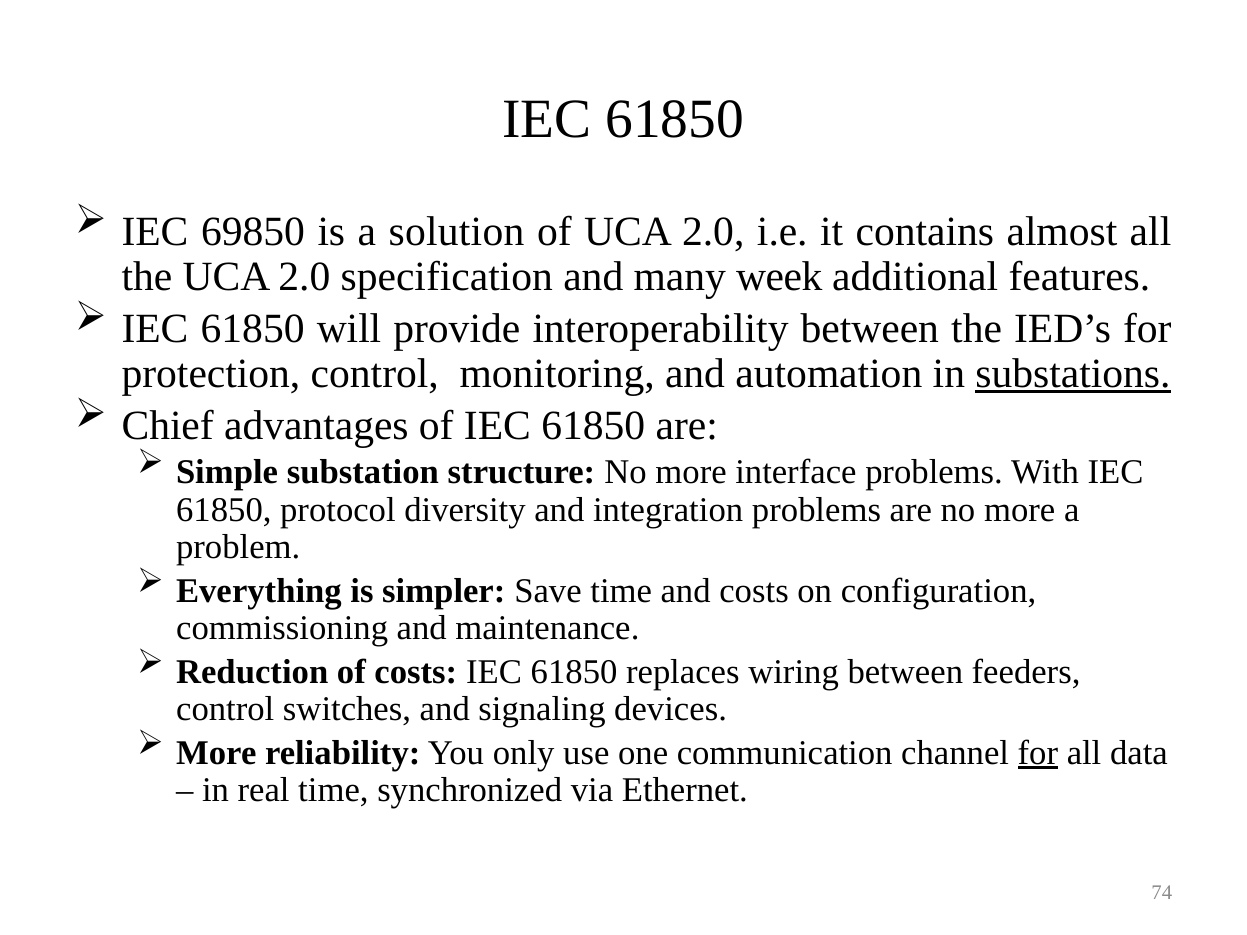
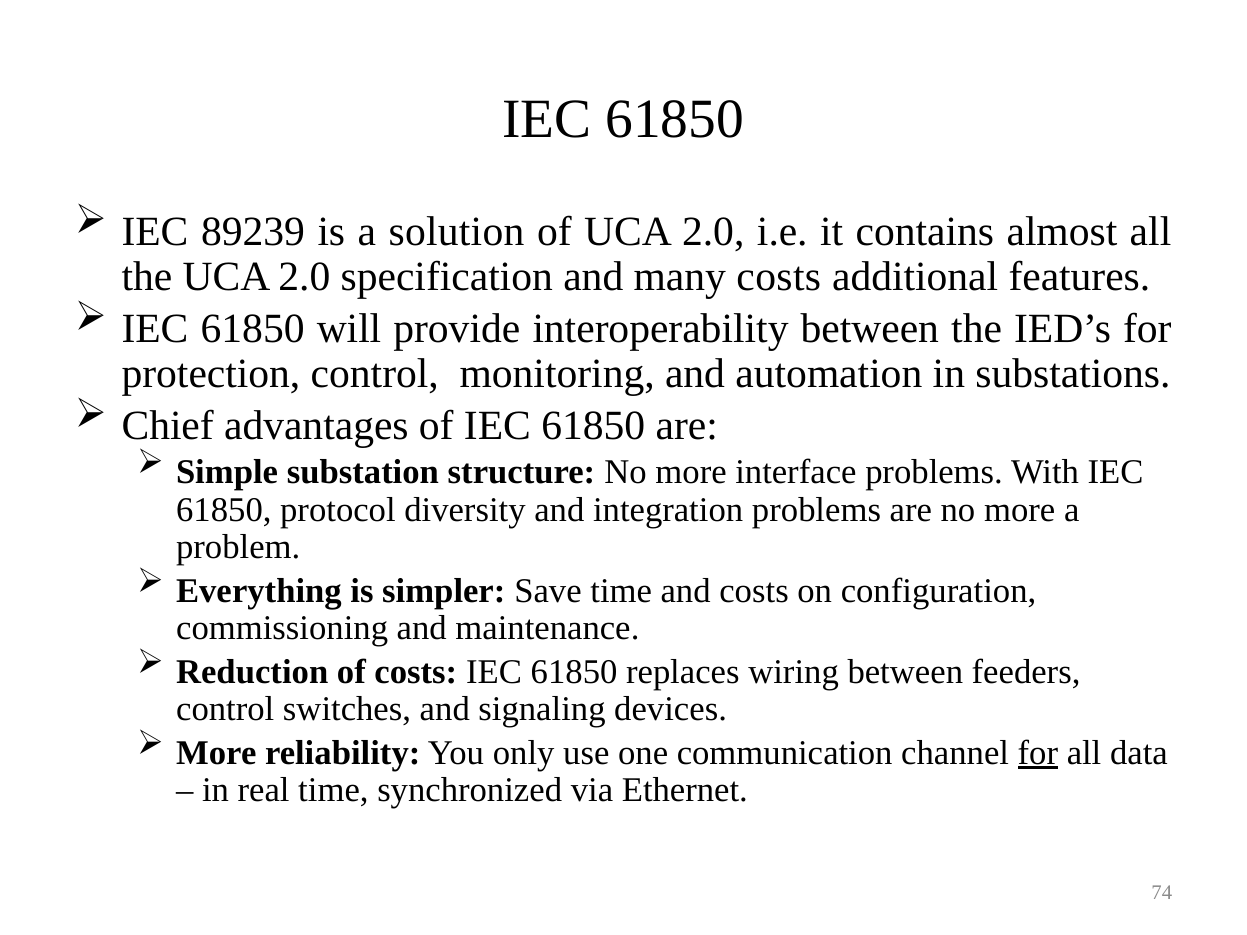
69850: 69850 -> 89239 (253, 232)
many week: week -> costs (779, 276)
substations underline: present -> none (1073, 374)
